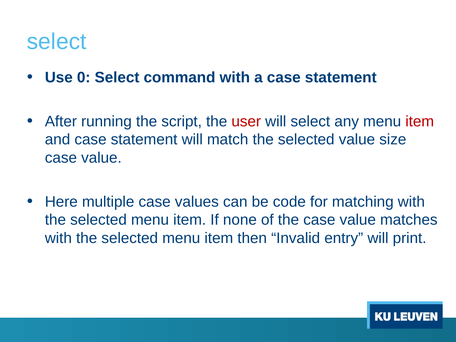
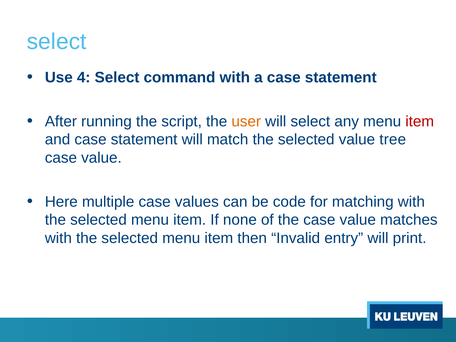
0: 0 -> 4 (84, 78)
user colour: red -> orange (246, 121)
size: size -> tree (393, 140)
